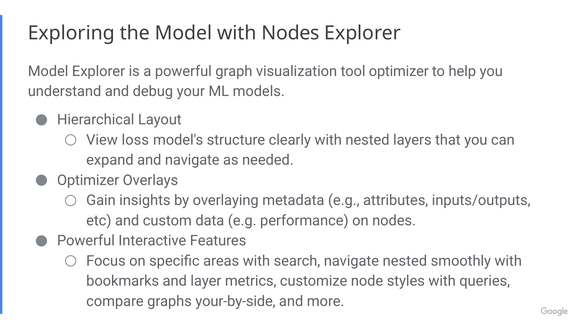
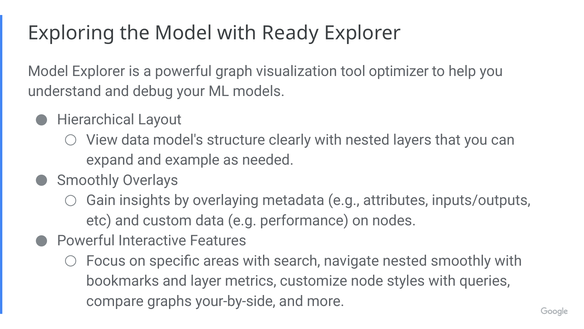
with Nodes: Nodes -> Ready (290, 33)
View loss: loss -> data (135, 140)
and navigate: navigate -> example (192, 160)
Optimizer: Optimizer -> Smoothly (88, 180)
